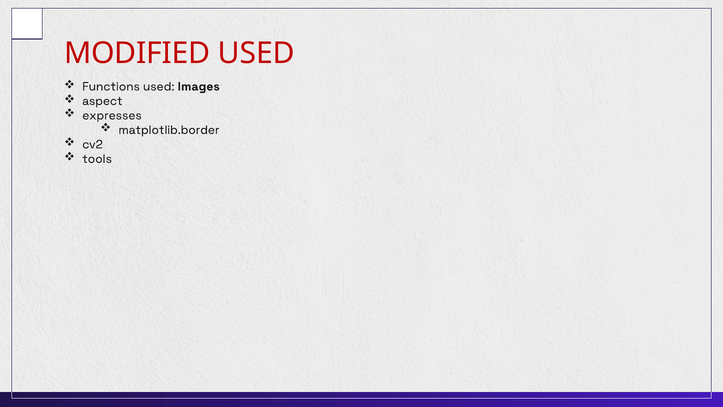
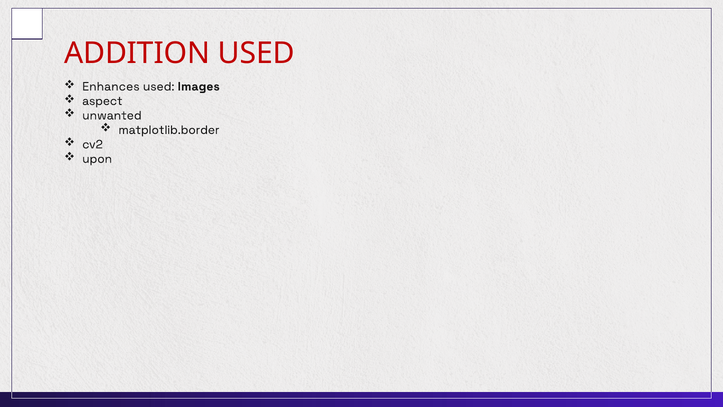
MODIFIED: MODIFIED -> ADDITION (137, 53)
Functions: Functions -> Enhances (111, 86)
expresses: expresses -> unwanted (112, 115)
tools: tools -> upon (97, 159)
